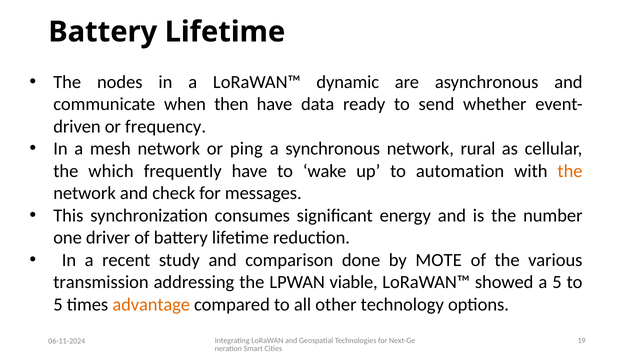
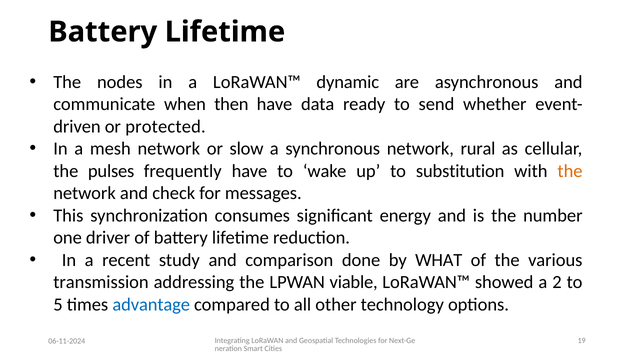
frequency: frequency -> protected (166, 126)
ping: ping -> slow (247, 149)
which: which -> pulses (111, 171)
automation: automation -> substitution (460, 171)
MOTE: MOTE -> WHAT (439, 260)
a 5: 5 -> 2 (557, 282)
advantage colour: orange -> blue (151, 304)
